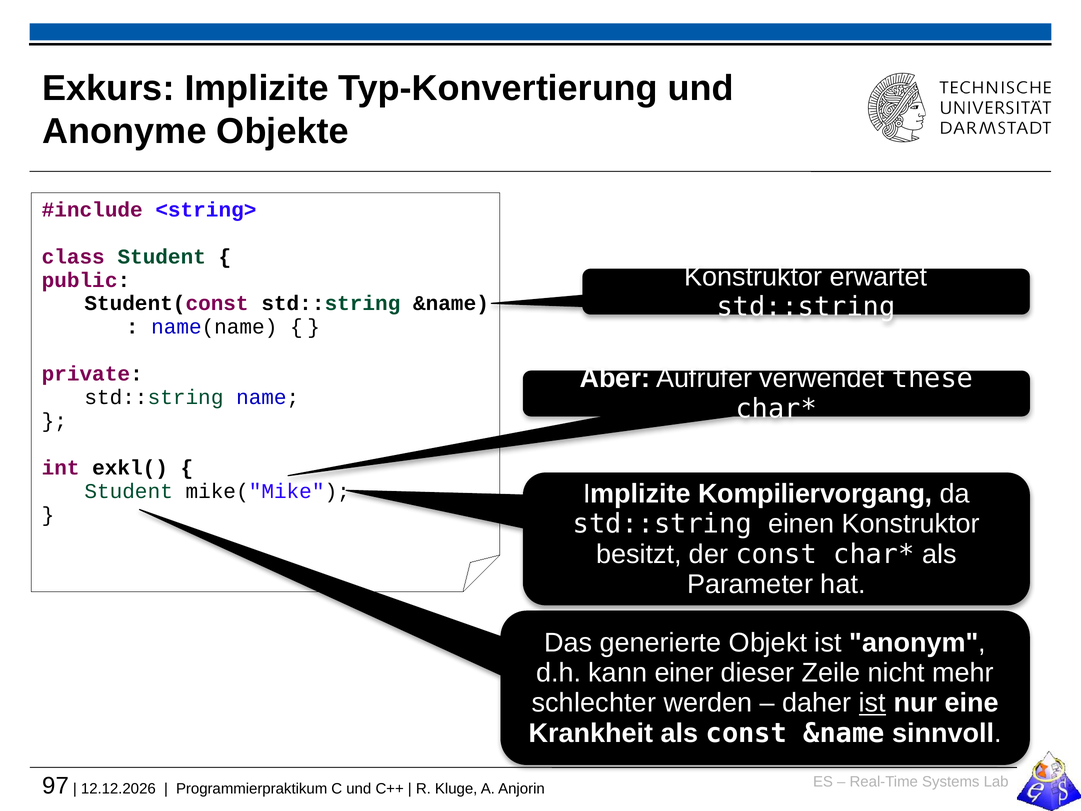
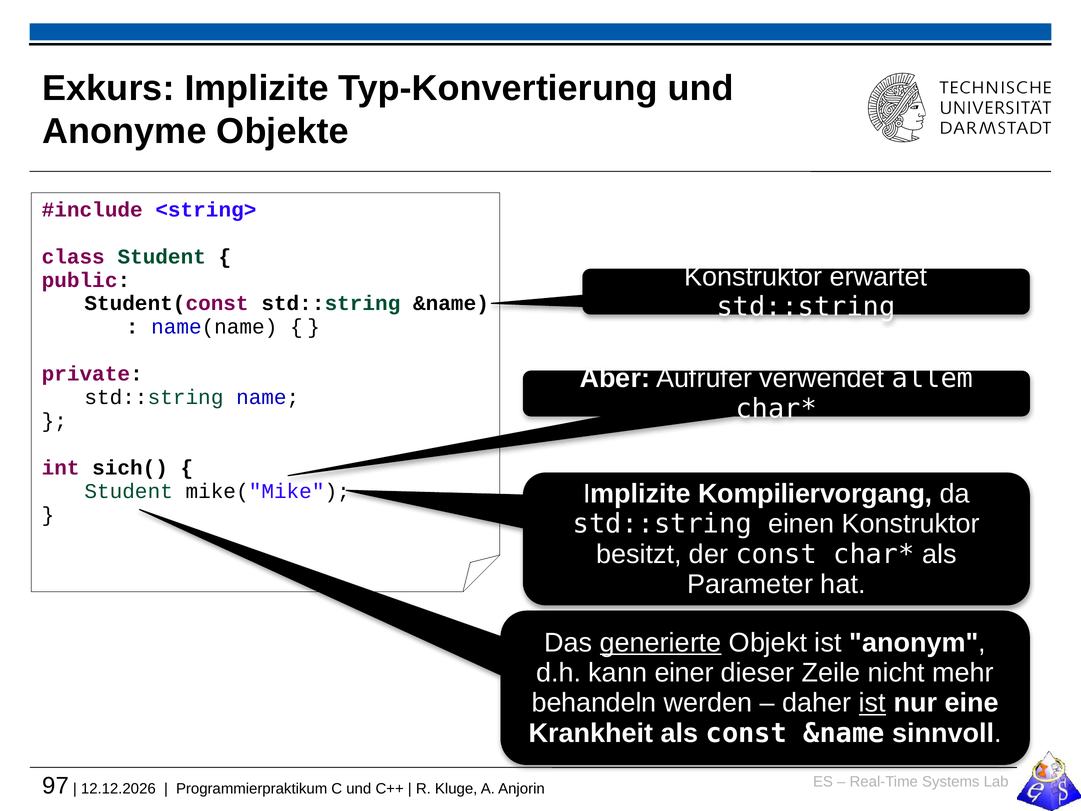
these: these -> allem (933, 378)
exkl(: exkl( -> sich( (130, 468)
generierte underline: none -> present (661, 642)
schlechter: schlechter -> behandeln (594, 703)
